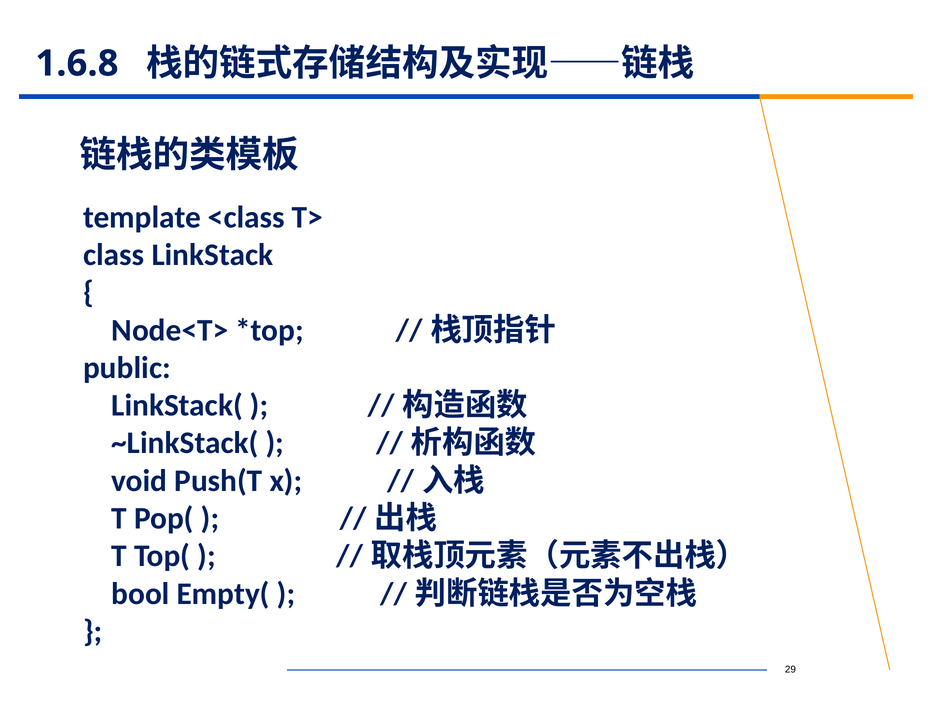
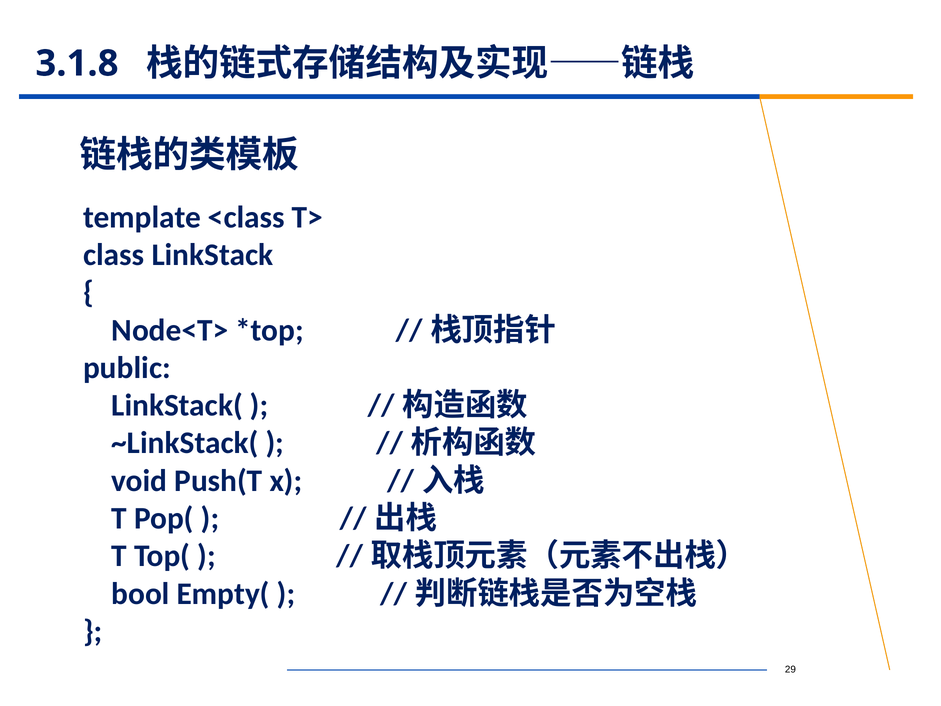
1.6.8: 1.6.8 -> 3.1.8 (77, 63)
